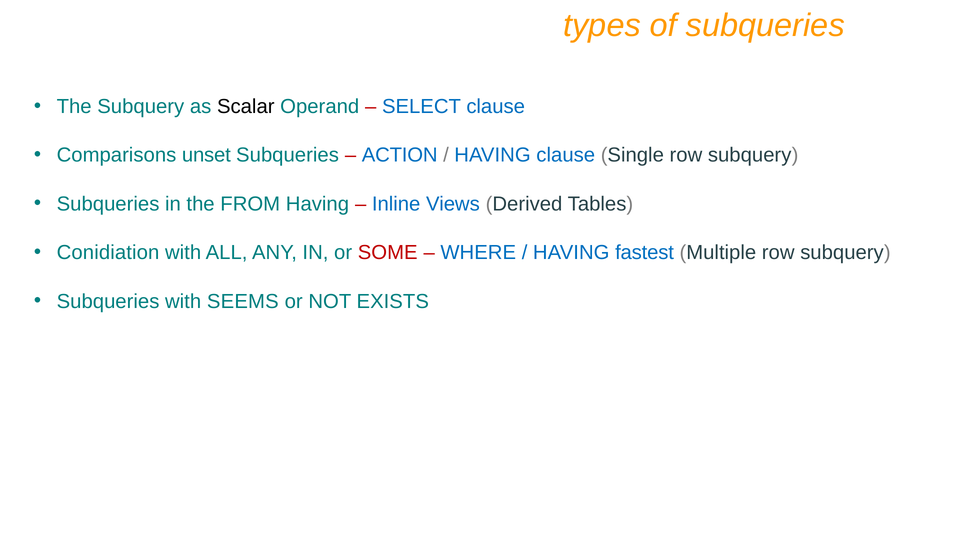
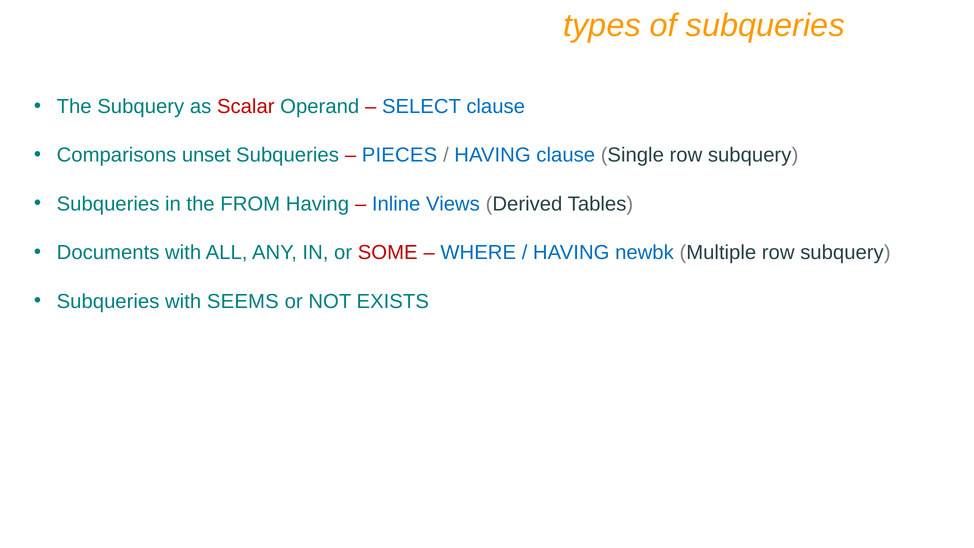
Scalar colour: black -> red (246, 106)
ACTION: ACTION -> PIECES (400, 155)
Conidiation: Conidiation -> Documents (108, 253)
fastest: fastest -> newbk (644, 253)
